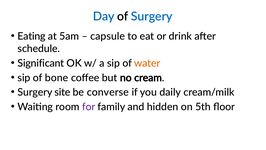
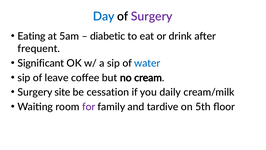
Surgery colour: blue -> purple (152, 16)
capsule: capsule -> diabetic (108, 36)
schedule: schedule -> frequent (39, 49)
water colour: orange -> blue (147, 63)
bone: bone -> leave (57, 78)
converse: converse -> cessation (108, 92)
hidden: hidden -> tardive (163, 107)
